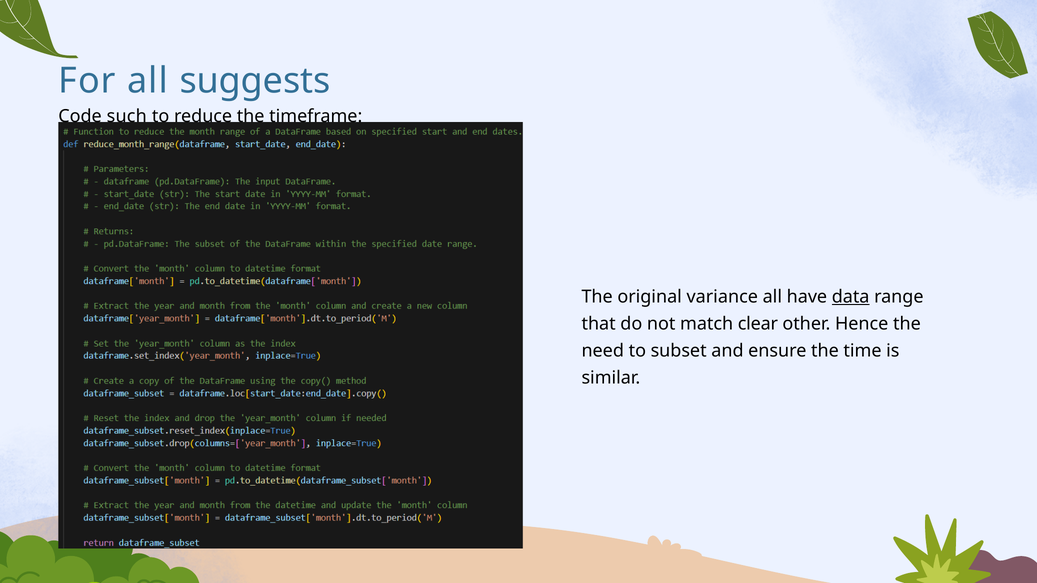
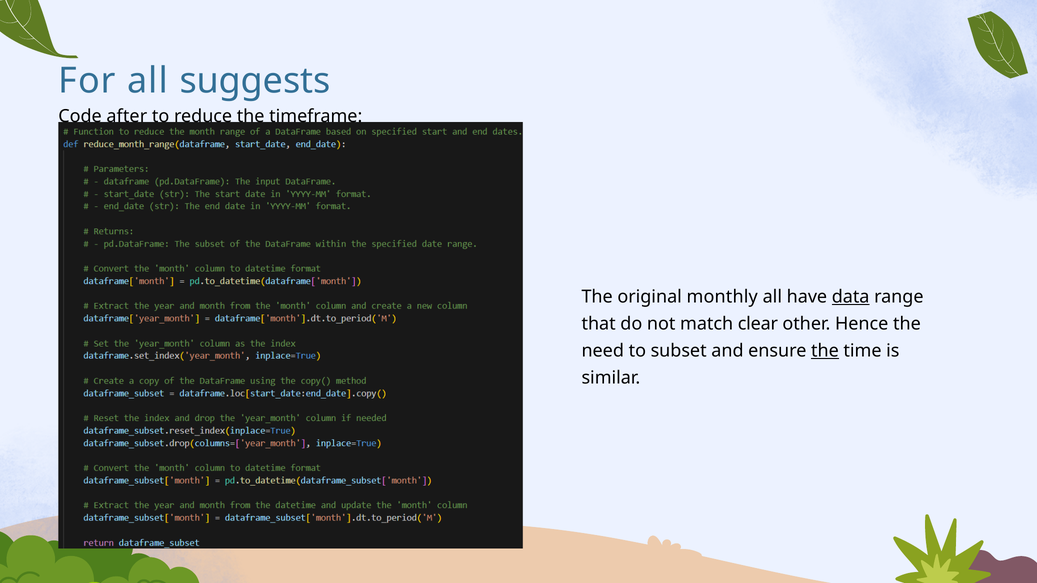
such: such -> after (127, 116)
variance: variance -> monthly (722, 297)
the underline: none -> present (825, 351)
